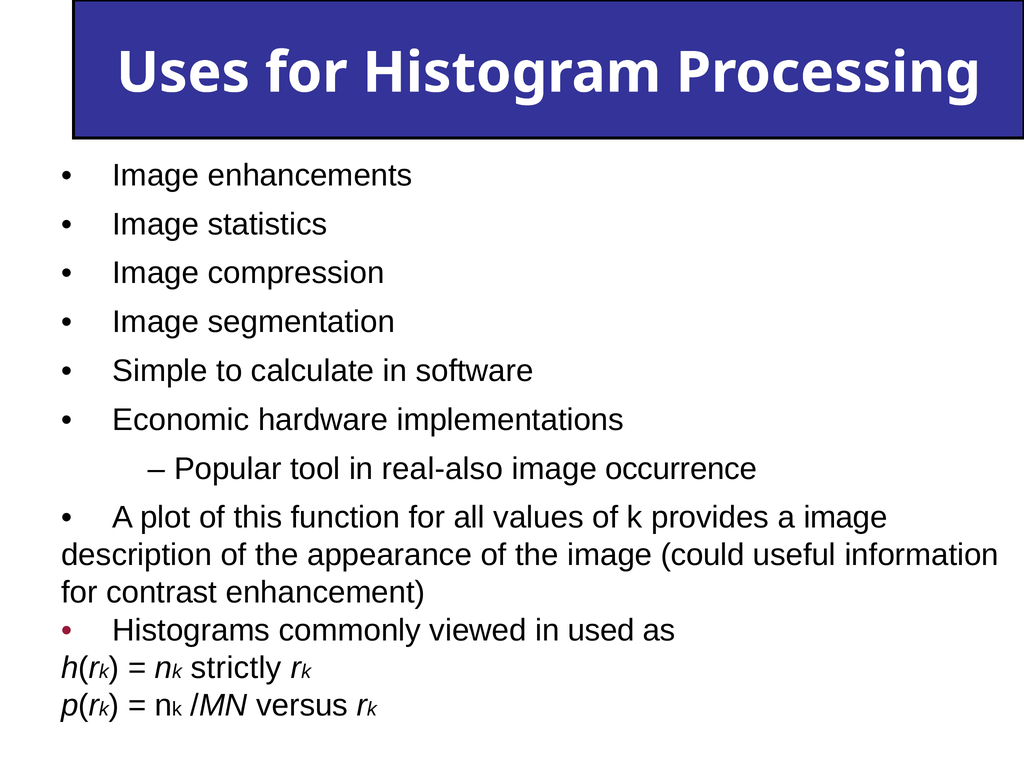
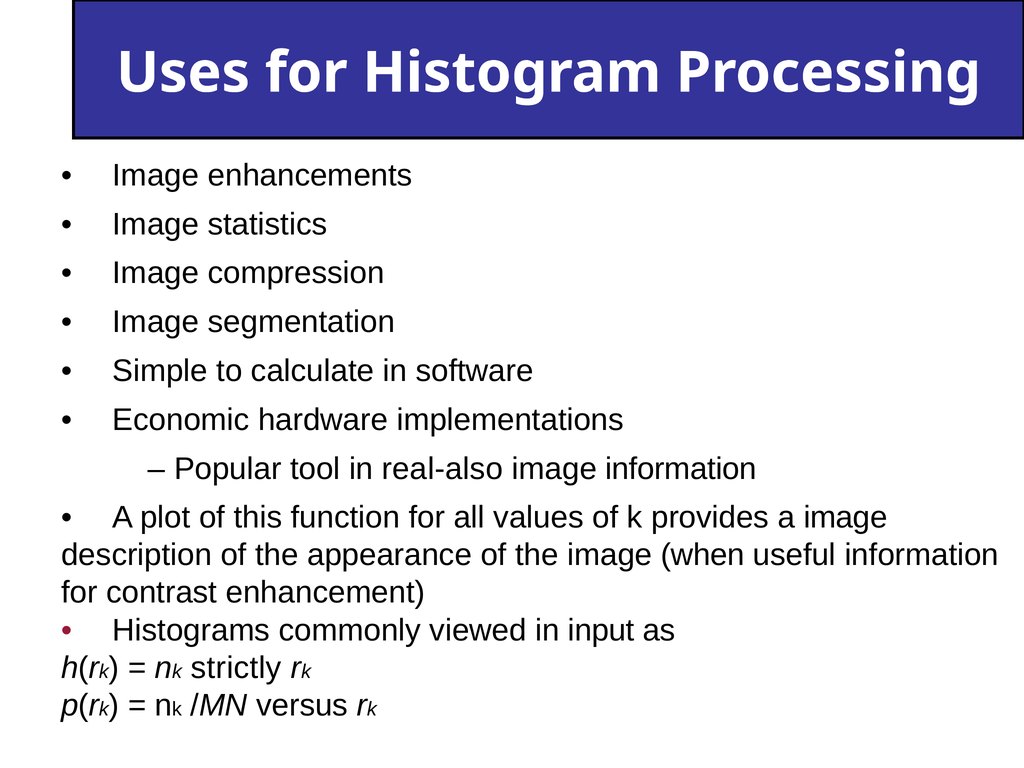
image occurrence: occurrence -> information (681, 469)
could: could -> when (703, 555)
used: used -> input (601, 630)
